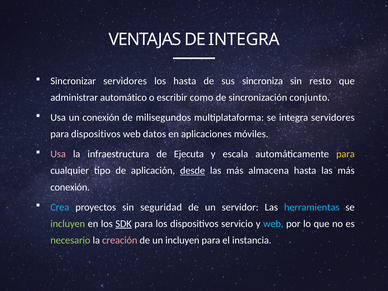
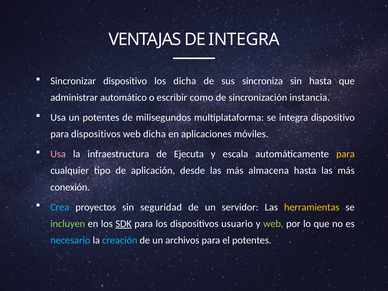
Sincronizar servidores: servidores -> dispositivo (125, 81)
los hasta: hasta -> dicha (185, 81)
sin resto: resto -> hasta (320, 81)
conjunto: conjunto -> instancia (310, 98)
un conexión: conexión -> potentes (101, 117)
integra servidores: servidores -> dispositivo (333, 117)
web datos: datos -> dicha (154, 134)
desde underline: present -> none (193, 171)
herramientas colour: light blue -> yellow (312, 207)
servicio: servicio -> usuario (237, 224)
web colour: light blue -> light green (273, 224)
necesario colour: light green -> light blue (70, 240)
creación colour: pink -> light blue (120, 240)
un incluyen: incluyen -> archivos (182, 240)
el instancia: instancia -> potentes (252, 240)
